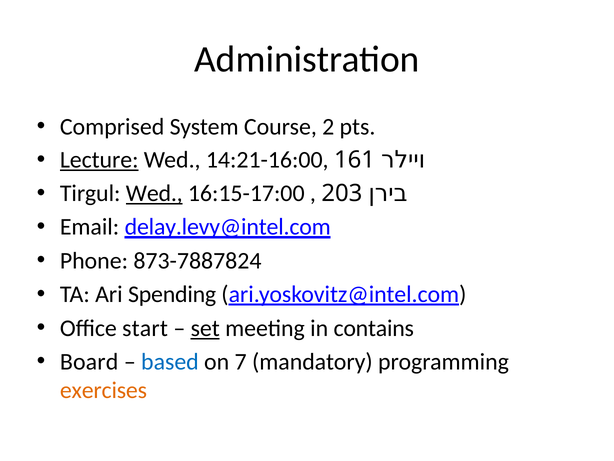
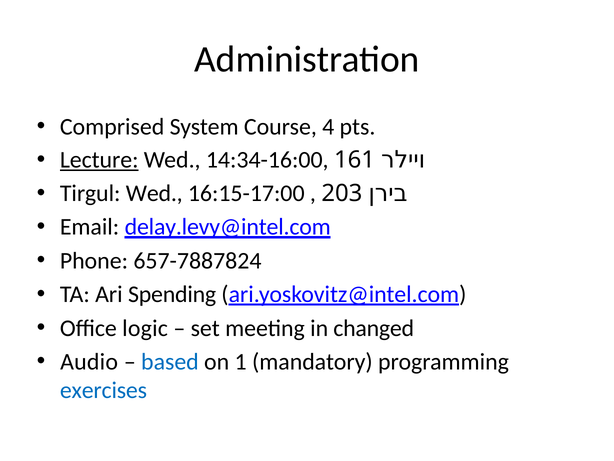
2: 2 -> 4 (328, 126)
14:21-16:00: 14:21-16:00 -> 14:34-16:00 (267, 160)
Wed underline: present -> none (154, 193)
873-7887824: 873-7887824 -> 657-7887824 (197, 261)
start: start -> logic (145, 328)
set underline: present -> none (205, 328)
contains: contains -> changed (374, 328)
Board: Board -> Audio (89, 361)
7: 7 -> 1 (241, 361)
exercises colour: orange -> blue (103, 390)
